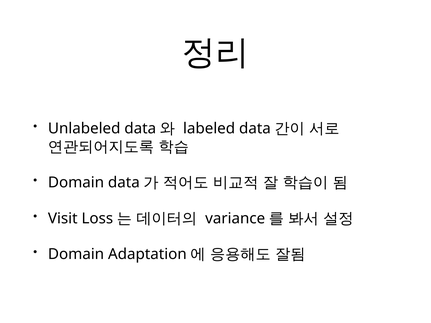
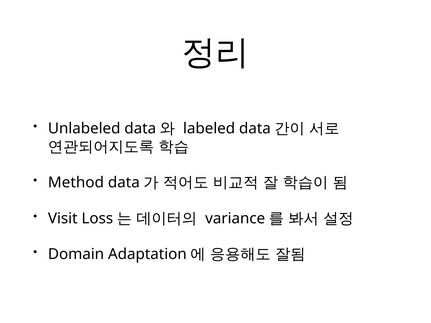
Domain: Domain -> Method (76, 183)
